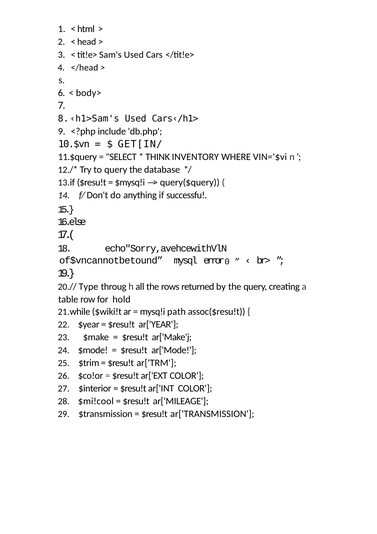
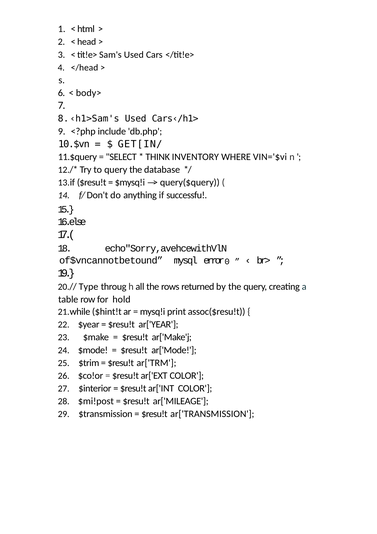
$wiki!t: $wiki!t -> $hint!t (107, 311)
path: path -> print (177, 311)
$mi!cool: $mi!cool -> $mi!post (96, 401)
